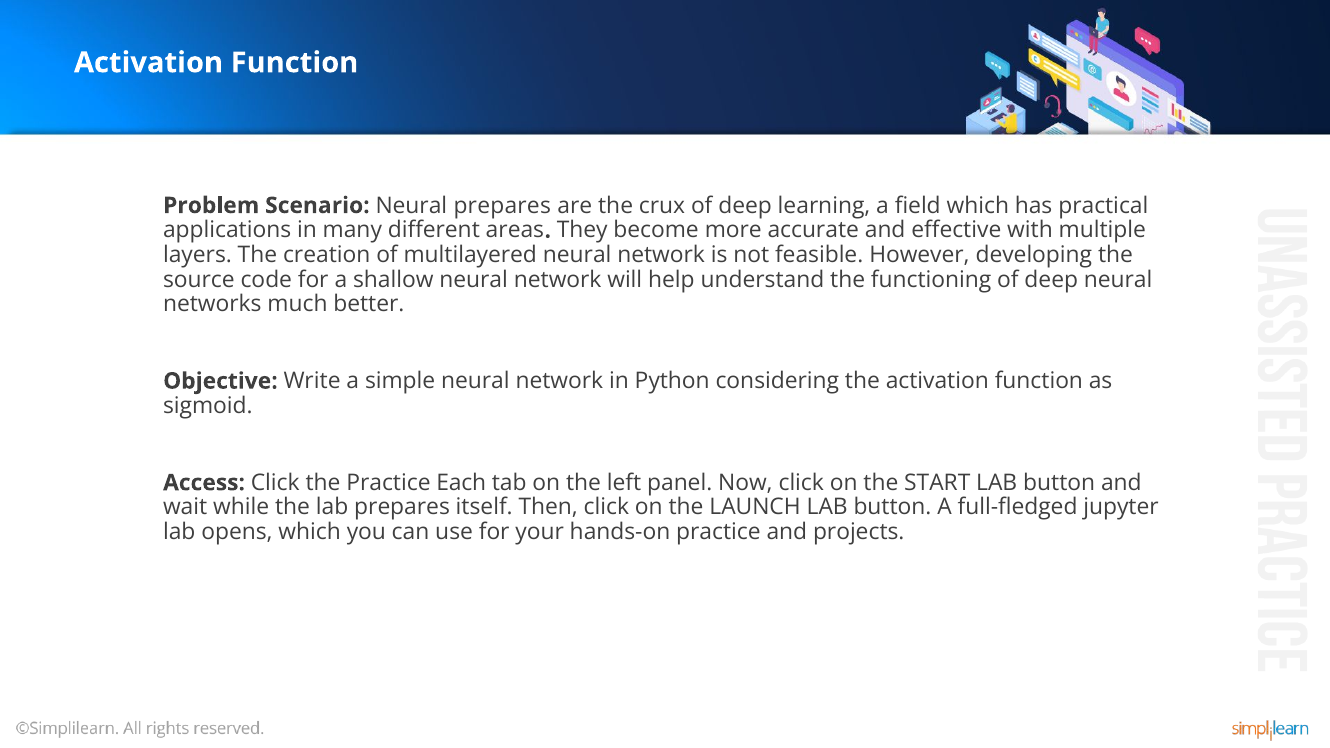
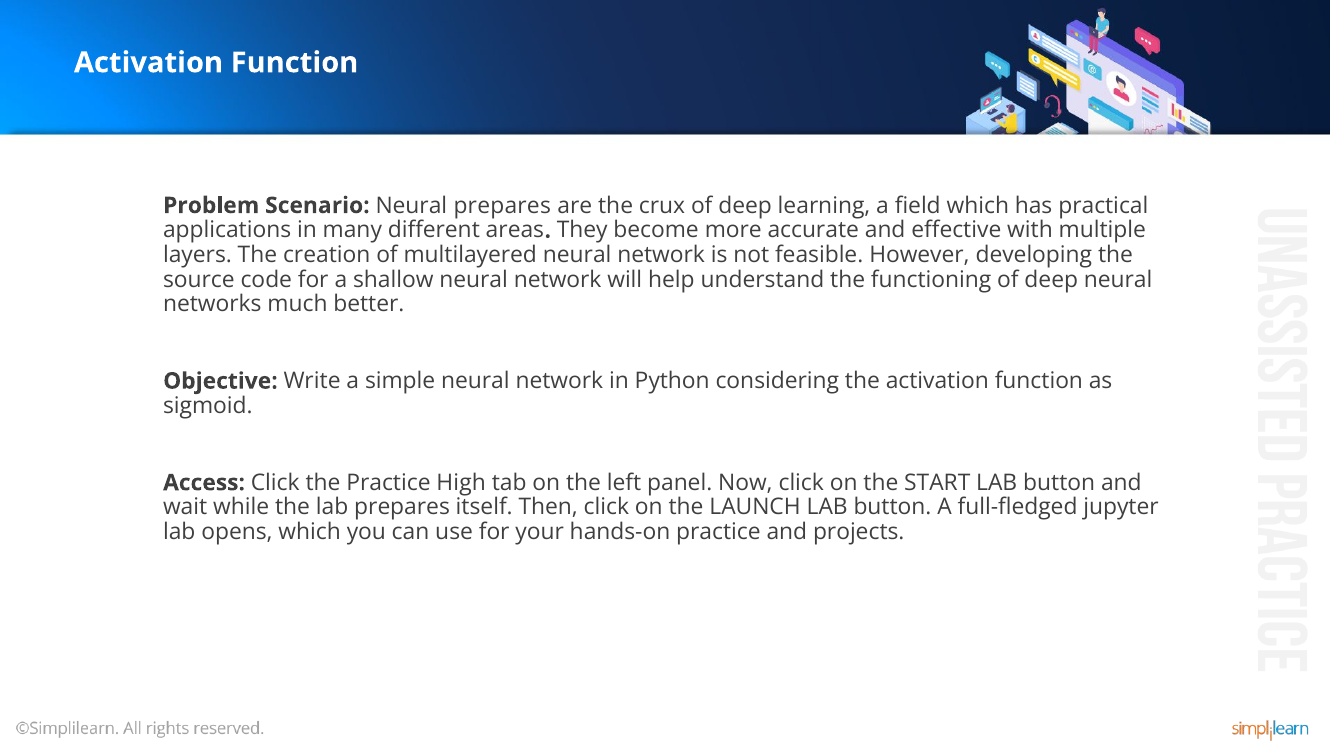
Each: Each -> High (461, 483)
